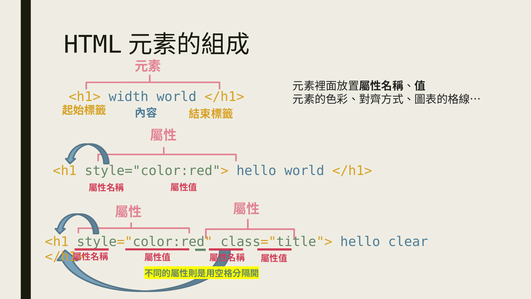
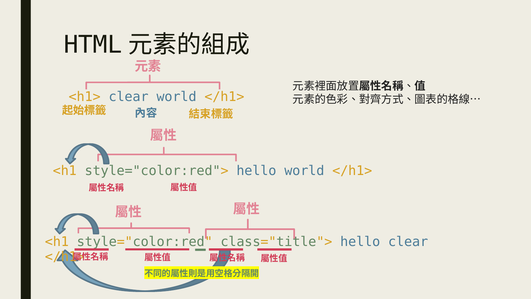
<h1> width: width -> clear (129, 97)
